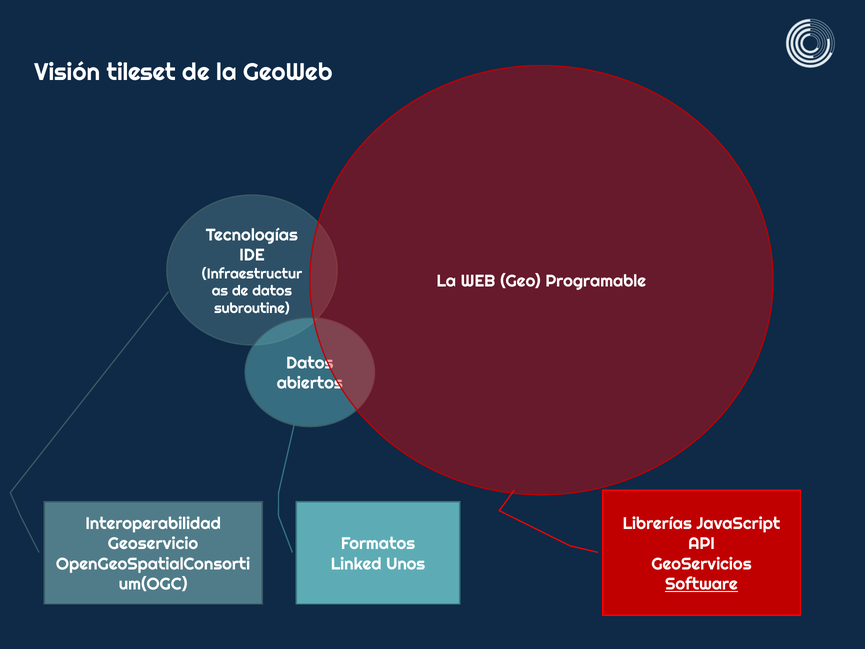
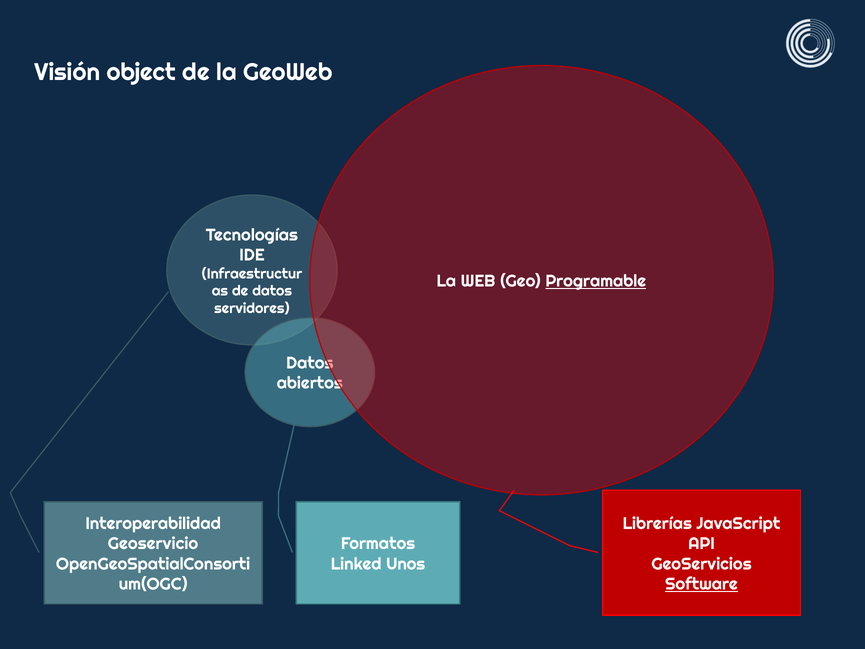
tileset: tileset -> object (141, 72)
Programable underline: none -> present (596, 281)
subroutine: subroutine -> servidores (252, 308)
